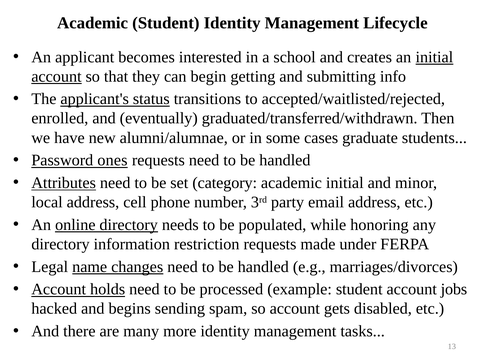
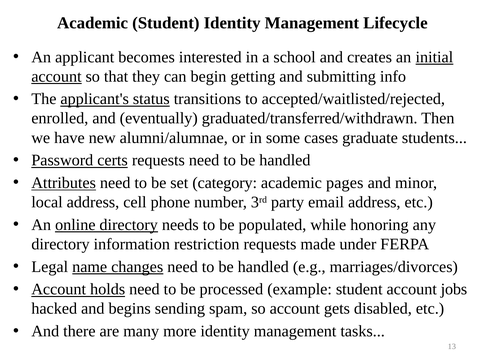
ones: ones -> certs (113, 161)
academic initial: initial -> pages (345, 183)
